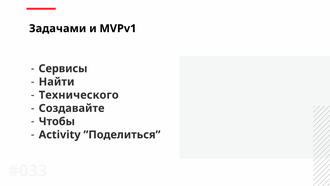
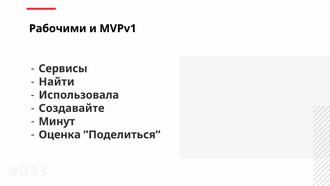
Задачами: Задачами -> Рабочими (58, 28)
Технического: Технического -> Использовала (79, 95)
Чтобы: Чтобы -> Минут (57, 121)
Activity: Activity -> Оценка (60, 134)
